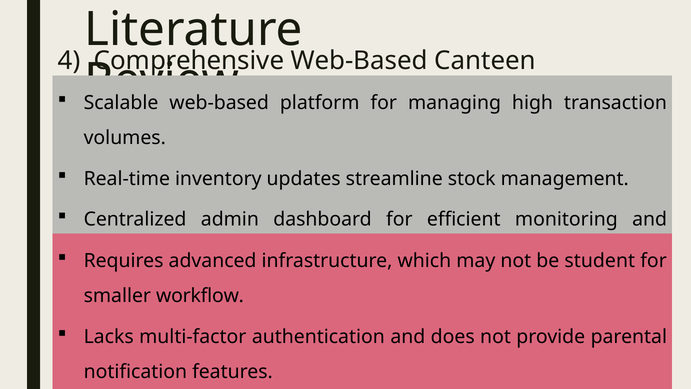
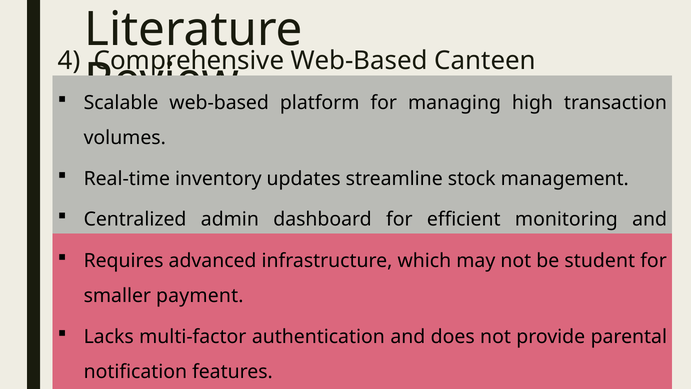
workflow: workflow -> payment (200, 296)
